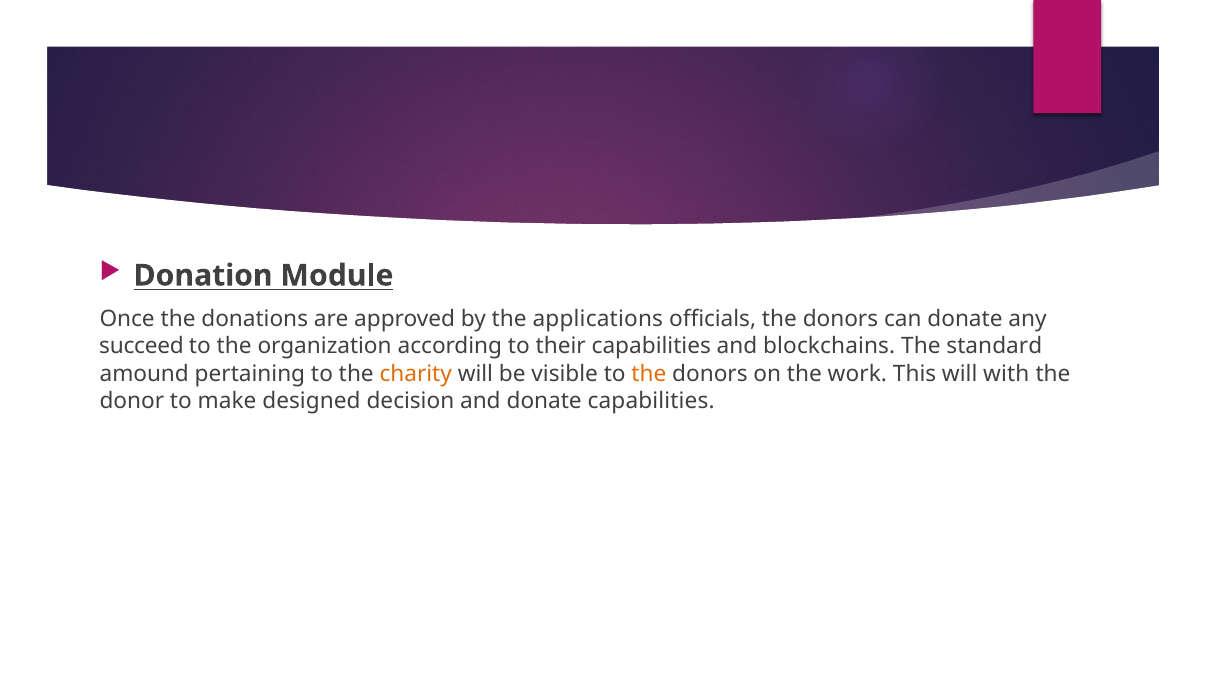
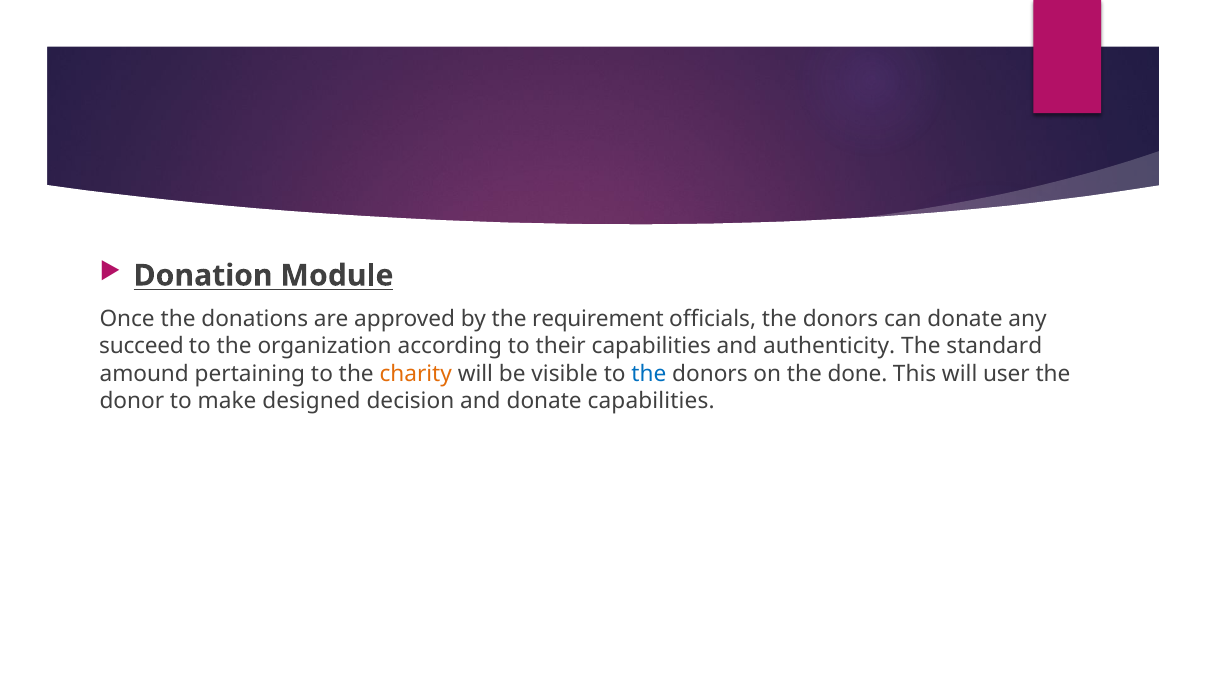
applications: applications -> requirement (598, 319)
blockchains: blockchains -> authenticity (829, 346)
the colour: orange -> blue (649, 374)
work: work -> done (858, 374)
with: with -> user (1006, 374)
